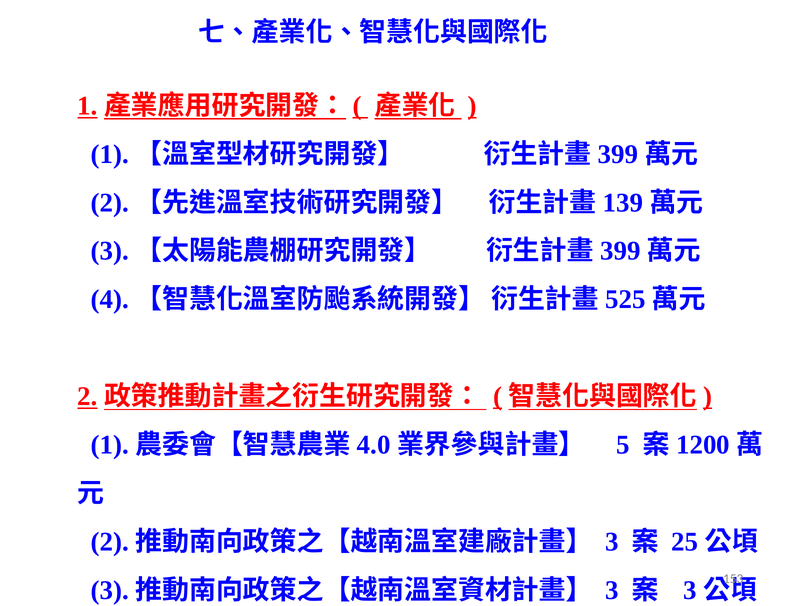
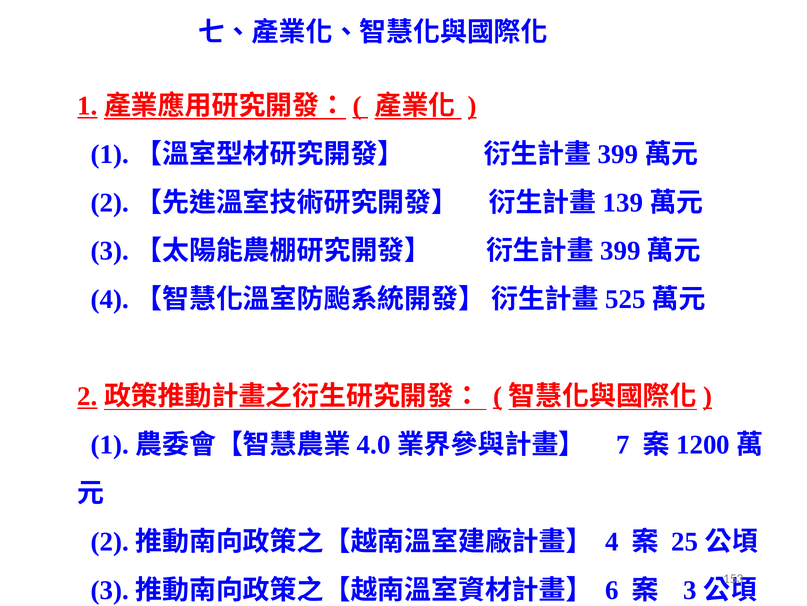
5: 5 -> 7 (623, 444)
3: 3 -> 4 (612, 541)
3: 3 -> 6 (612, 590)
